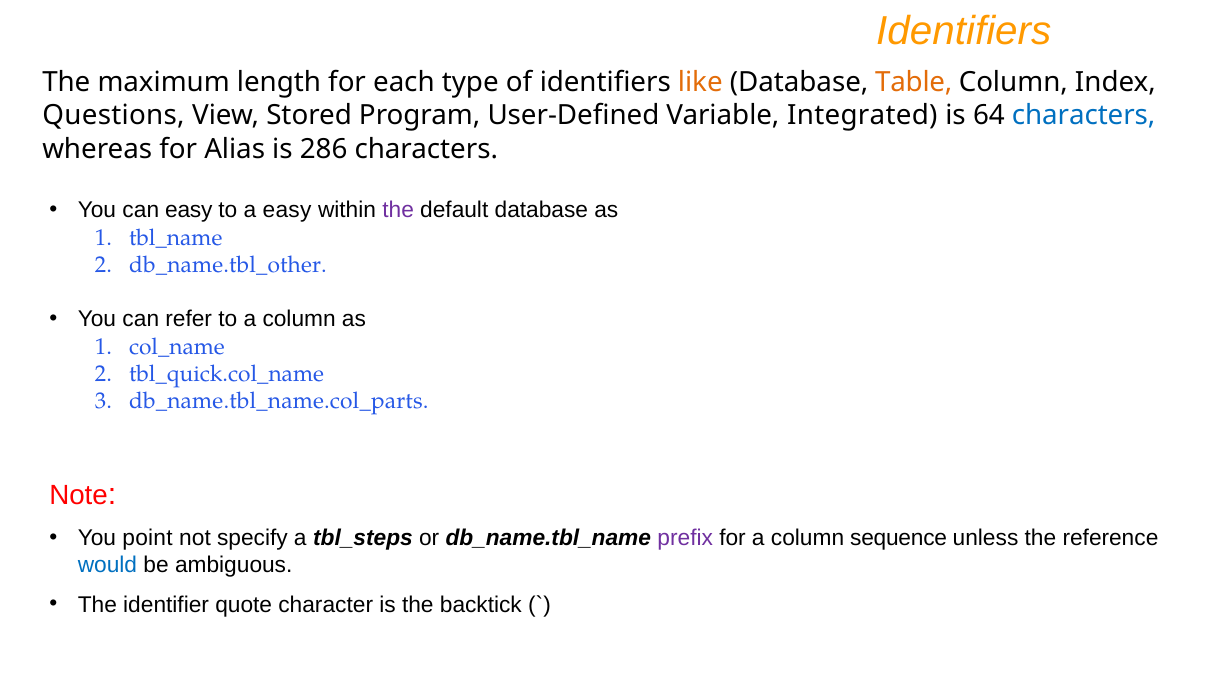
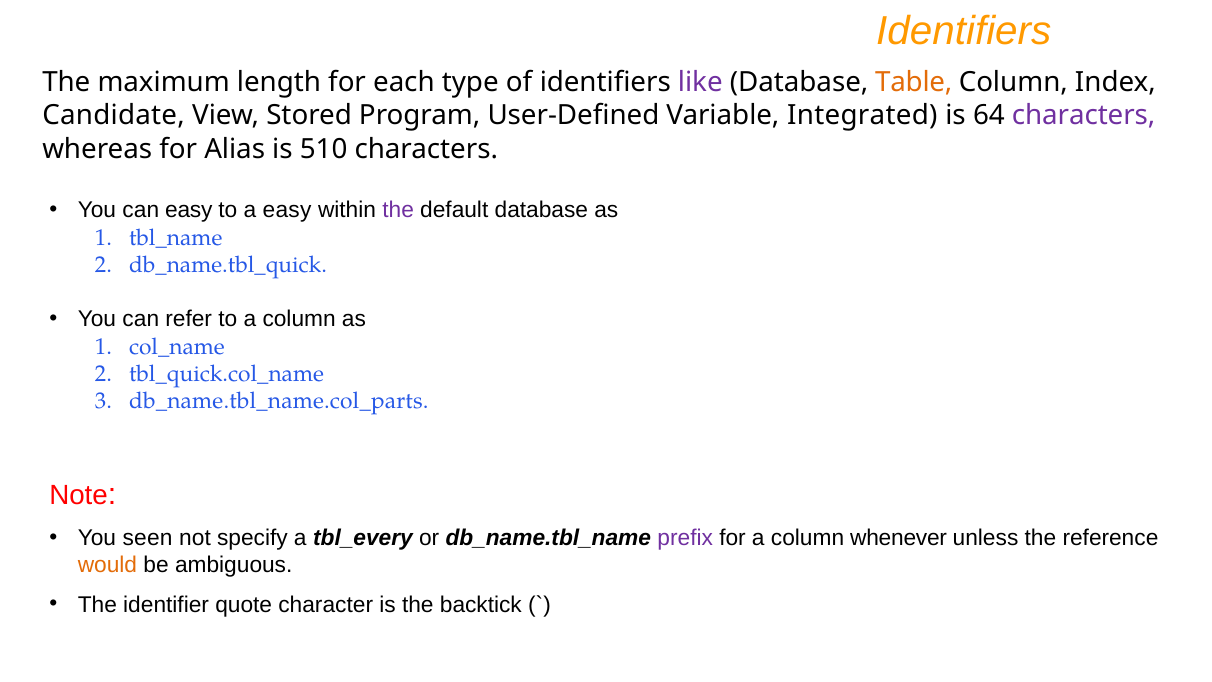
like colour: orange -> purple (700, 82)
Questions: Questions -> Candidate (114, 116)
characters colour: blue -> purple (1084, 116)
286: 286 -> 510 (324, 149)
db_name.tbl_other: db_name.tbl_other -> db_name.tbl_quick (228, 265)
point: point -> seen (148, 538)
tbl_steps: tbl_steps -> tbl_every (363, 538)
sequence: sequence -> whenever (899, 538)
would colour: blue -> orange (107, 565)
